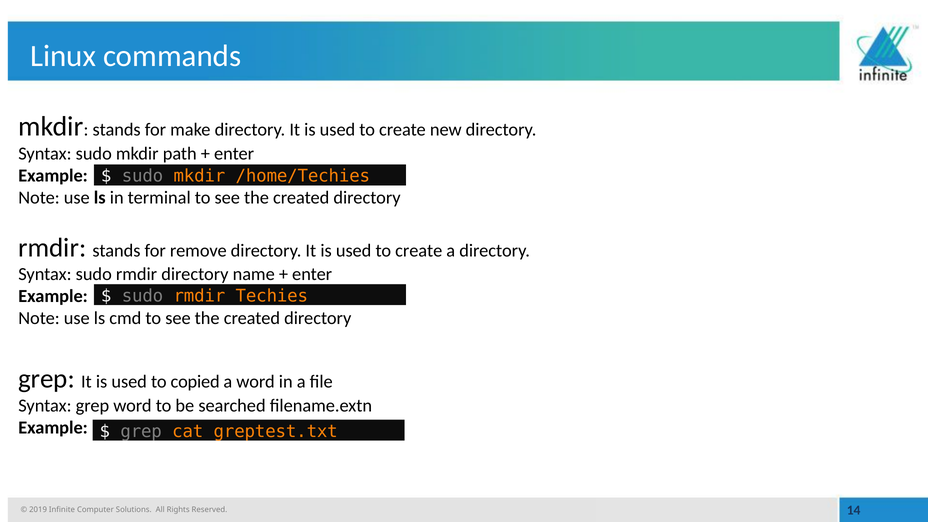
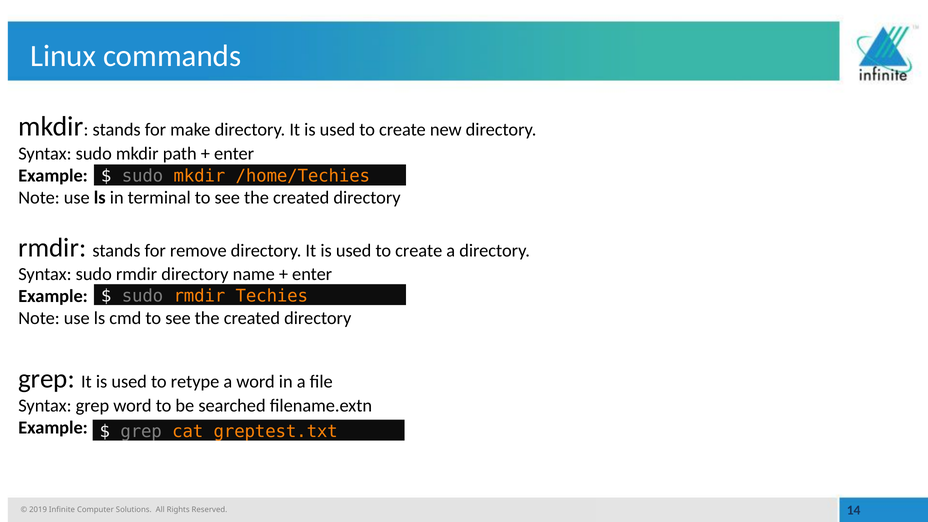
copied: copied -> retype (195, 382)
